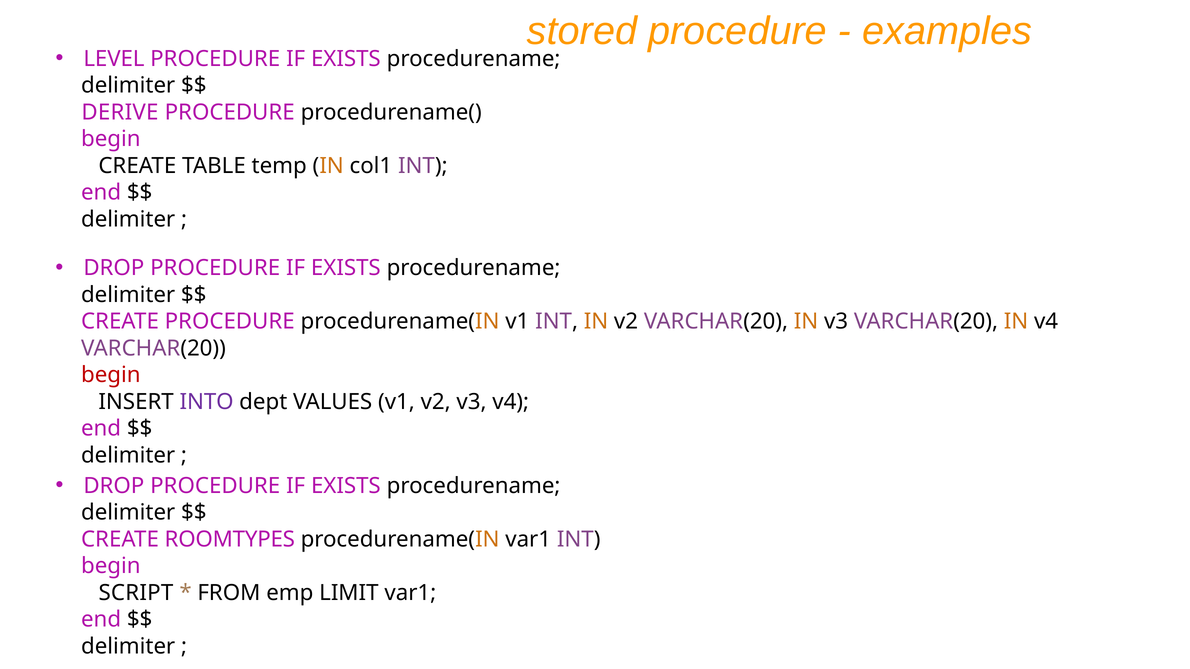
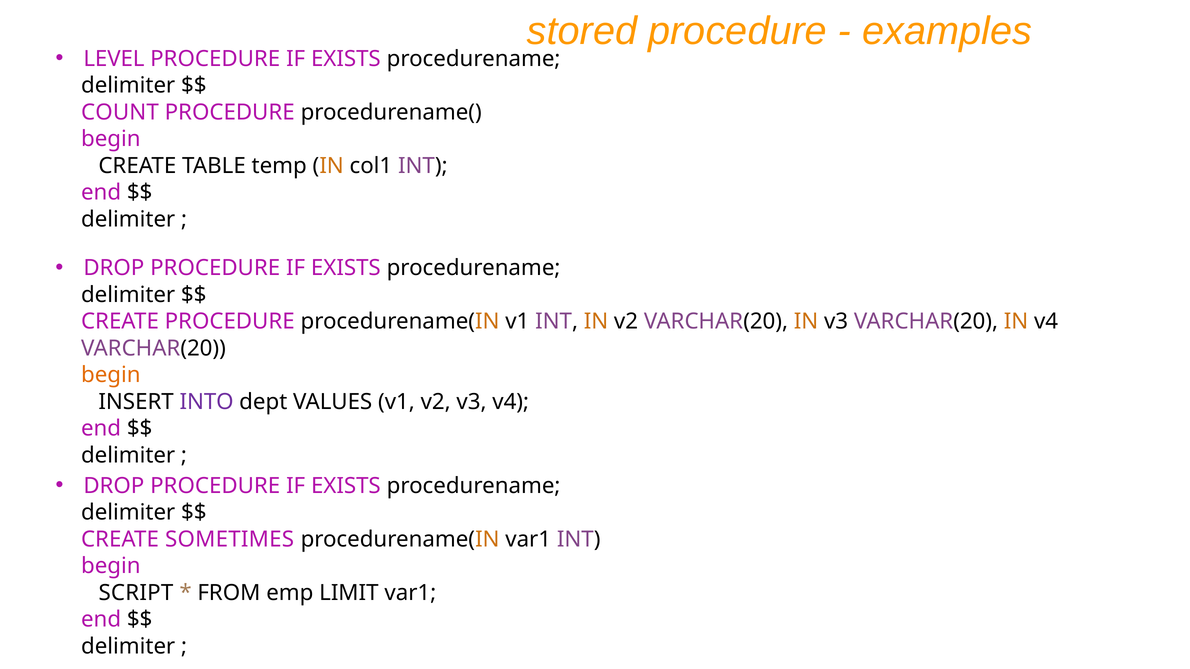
DERIVE: DERIVE -> COUNT (120, 112)
begin colour: red -> orange (111, 375)
ROOMTYPES: ROOMTYPES -> SOMETIMES (230, 540)
